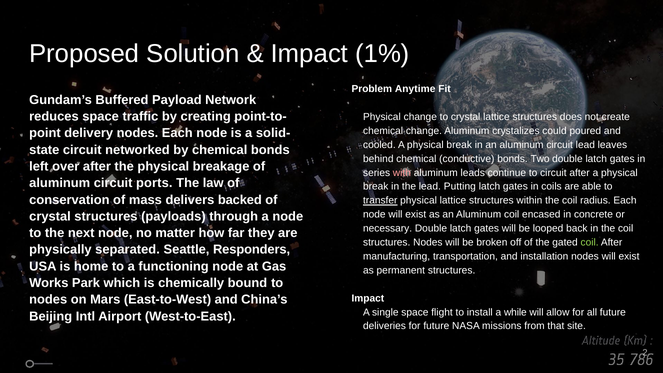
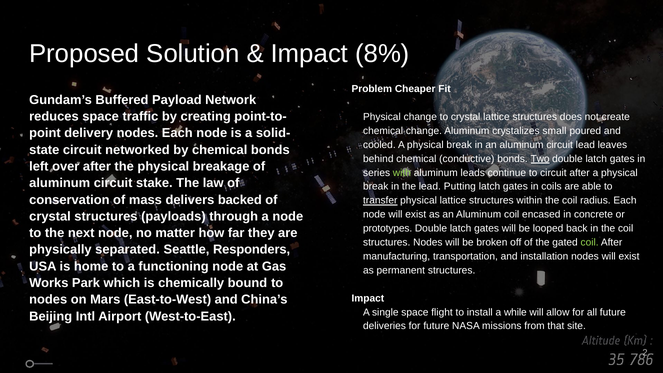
1%: 1% -> 8% (382, 54)
Anytime: Anytime -> Cheaper (415, 89)
could: could -> small (554, 131)
Two underline: none -> present (540, 159)
with colour: pink -> light green (402, 173)
ports: ports -> stake (154, 183)
necessary: necessary -> prototypes (388, 228)
